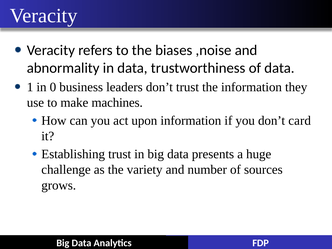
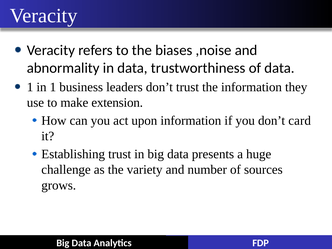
in 0: 0 -> 1 (53, 87)
machines: machines -> extension (117, 103)
